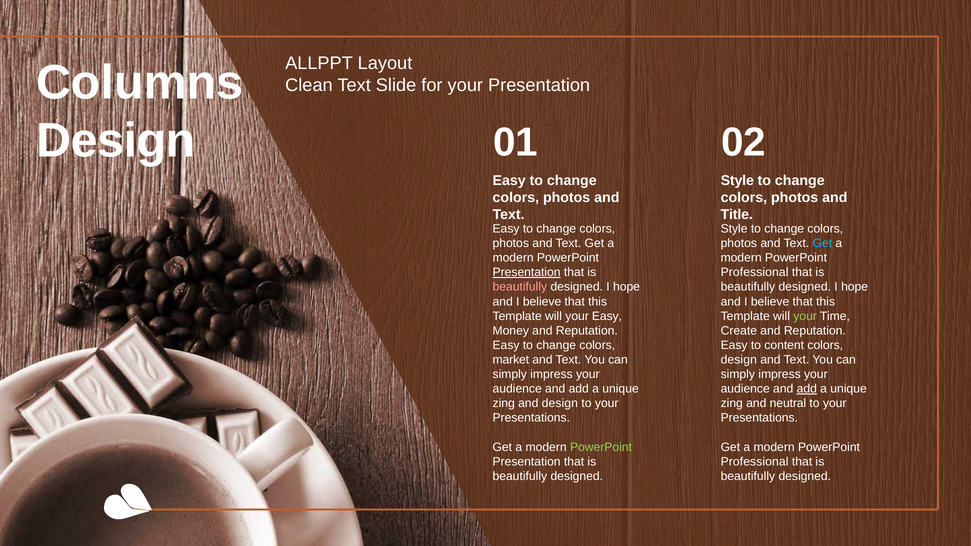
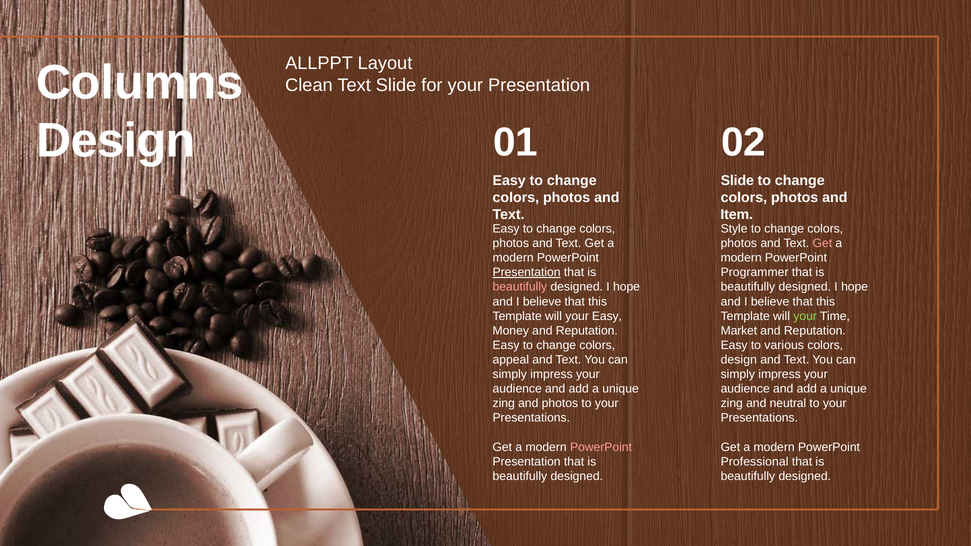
Style: Style -> Slide (737, 181)
Title: Title -> Item (737, 215)
Get colour: light blue -> pink (822, 243)
Professional: Professional -> Programmer (755, 272)
Create: Create -> Market (739, 331)
content: content -> various (784, 345)
market: market -> appeal (511, 360)
add underline: present -> none (807, 389)
and design: design -> photos (560, 404)
PowerPoint colour: light green -> pink (601, 447)
